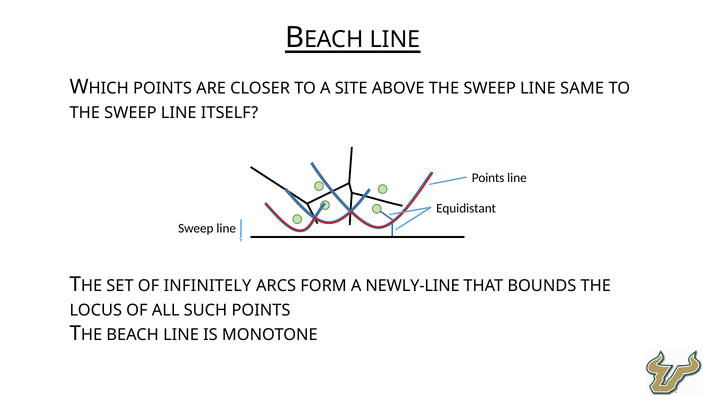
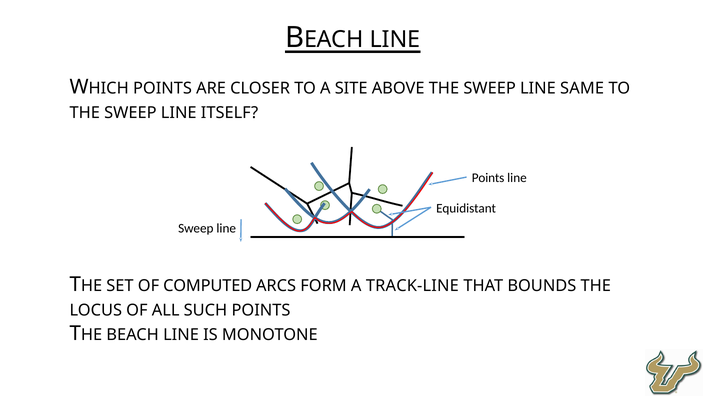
INFINITELY: INFINITELY -> COMPUTED (208, 285)
NEWLY-LINE: NEWLY-LINE -> TRACK-LINE (412, 285)
